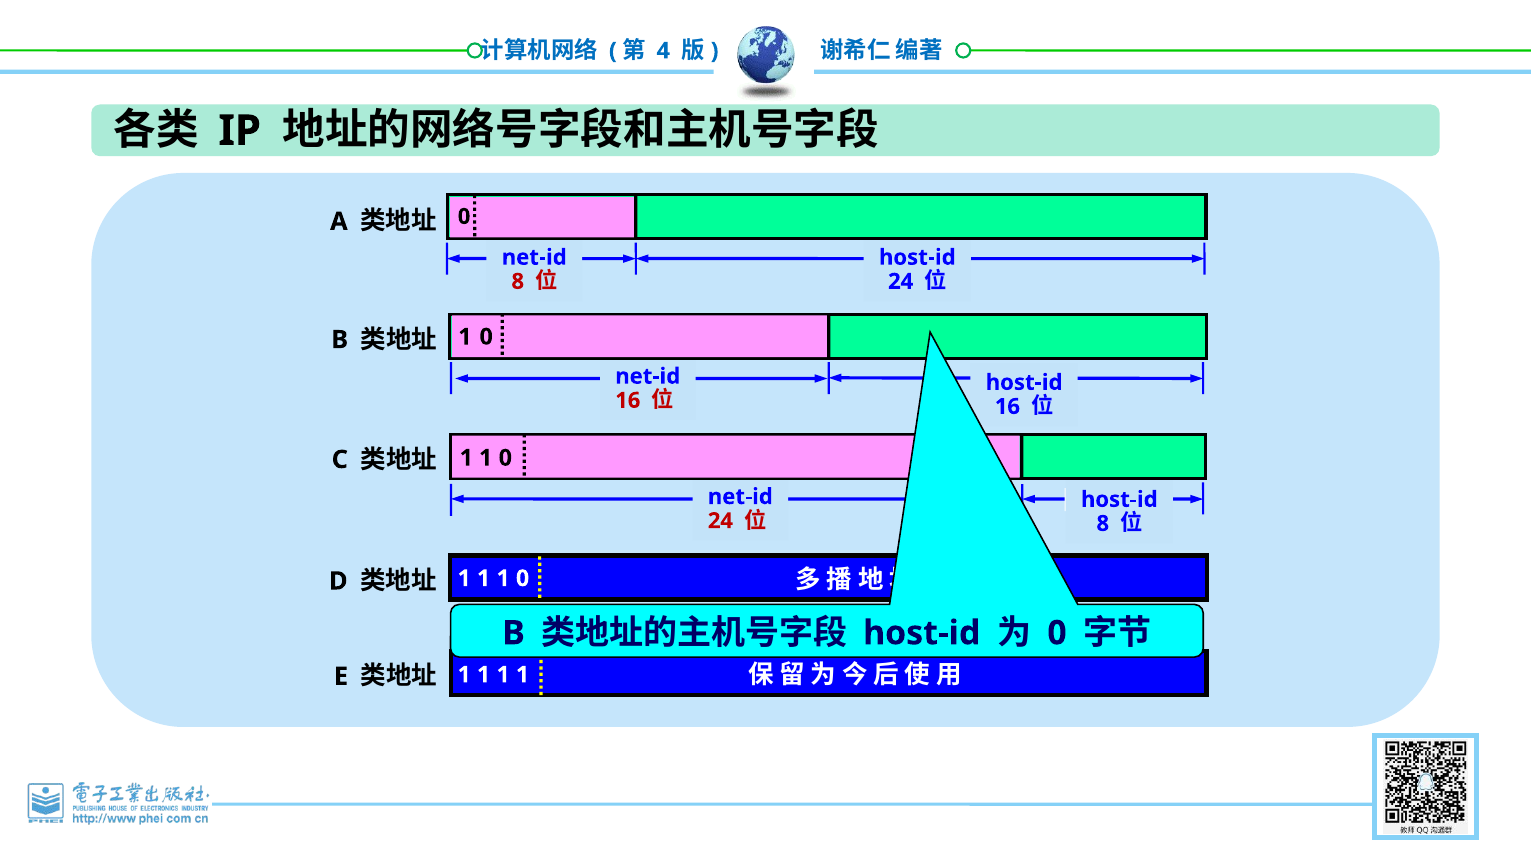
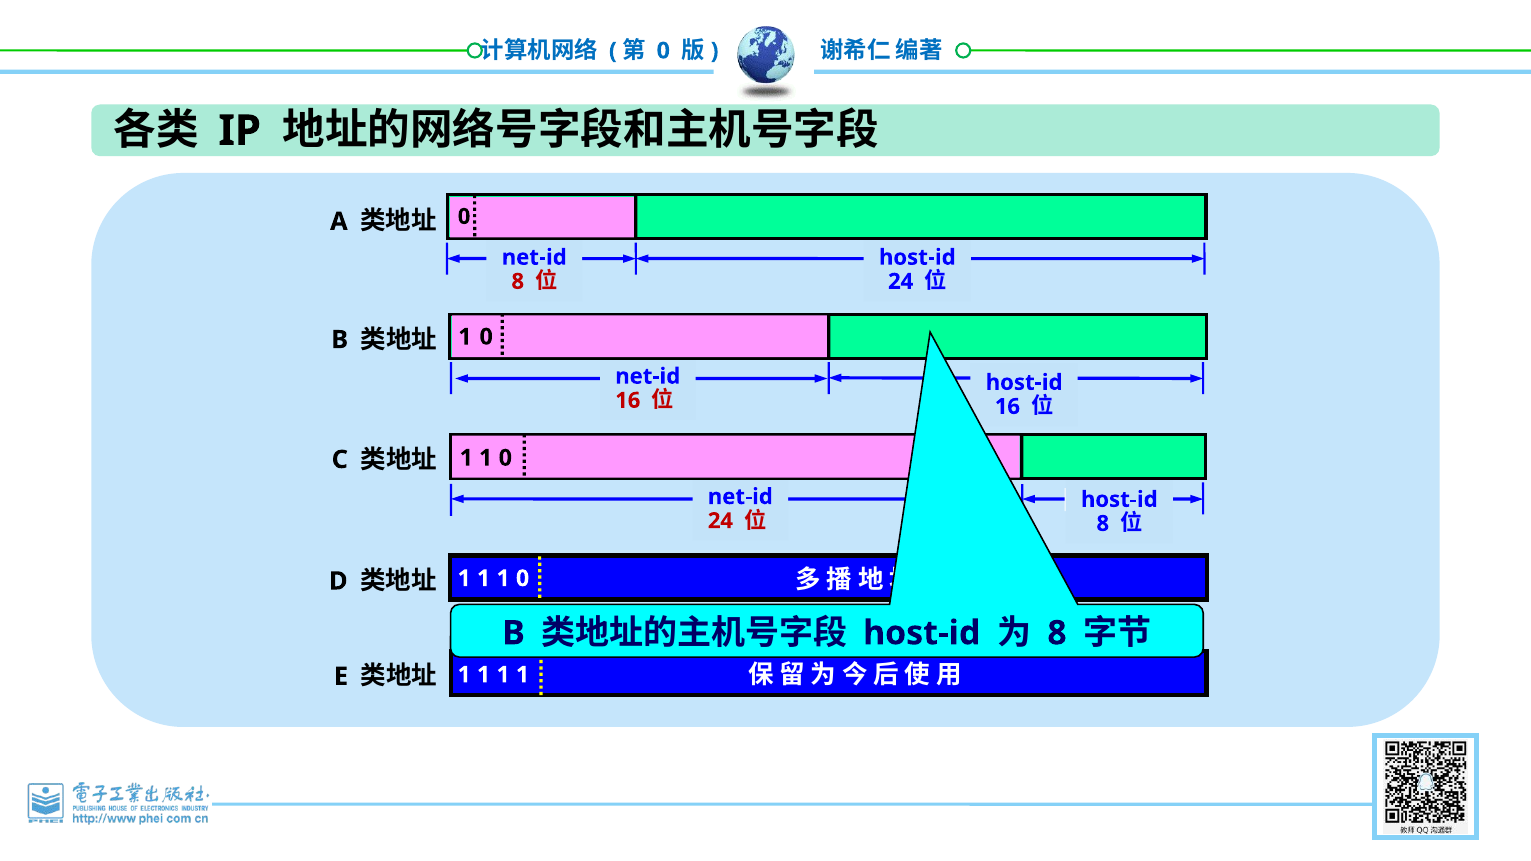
4: 4 -> 0 (663, 51)
0: 0 -> 8 (1057, 633)
